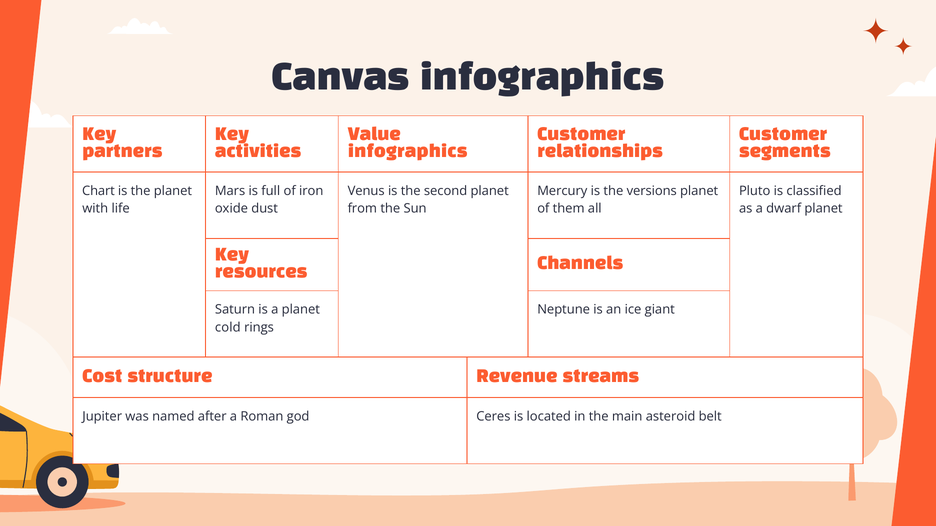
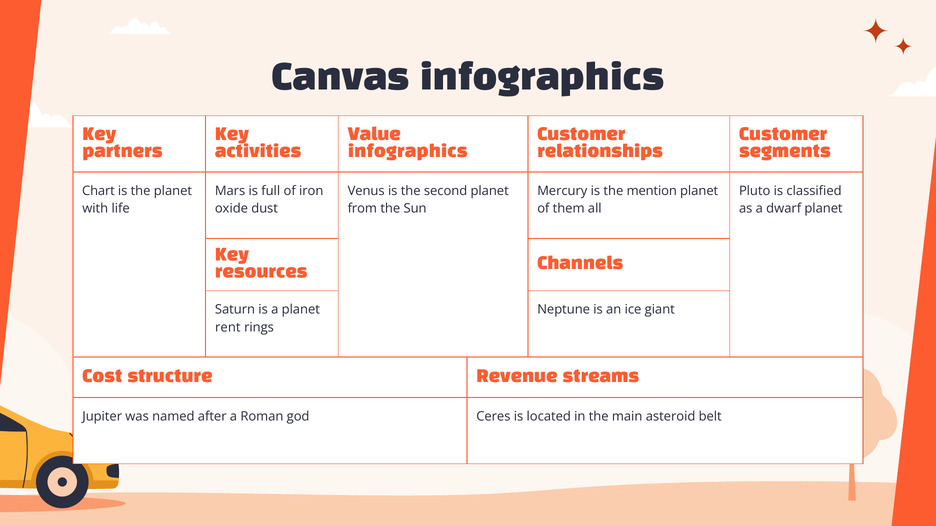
versions: versions -> mention (652, 191)
cold: cold -> rent (228, 328)
